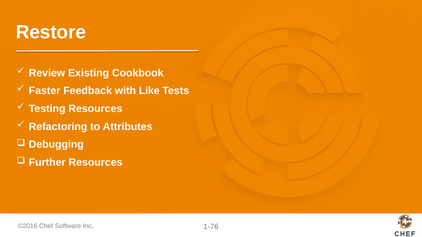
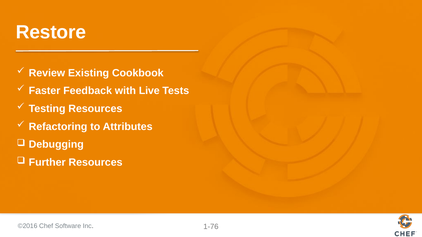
Like: Like -> Live (149, 91)
